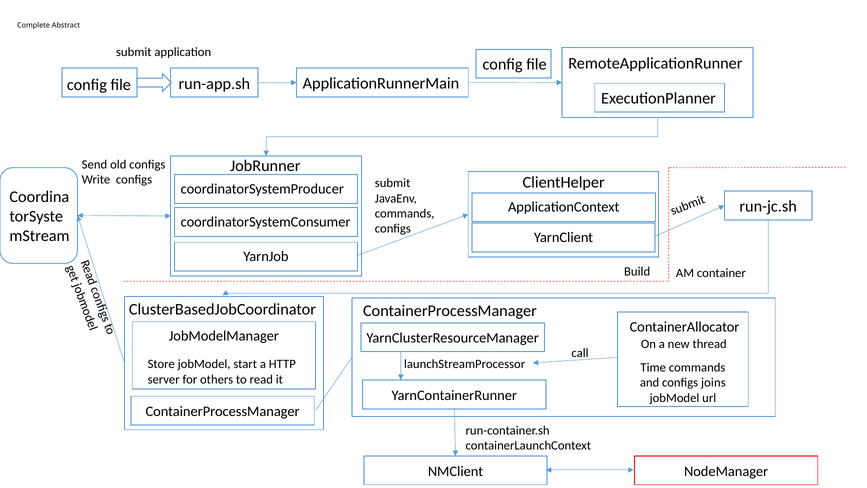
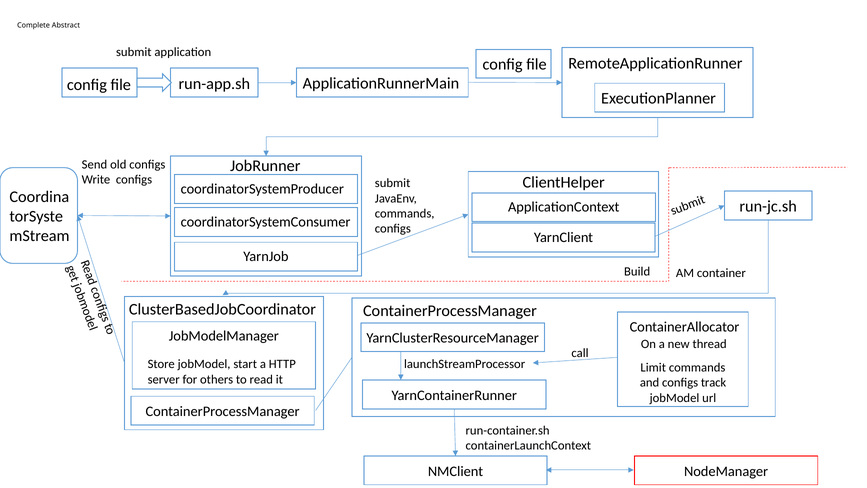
Time: Time -> Limit (653, 367)
joins: joins -> track (714, 382)
